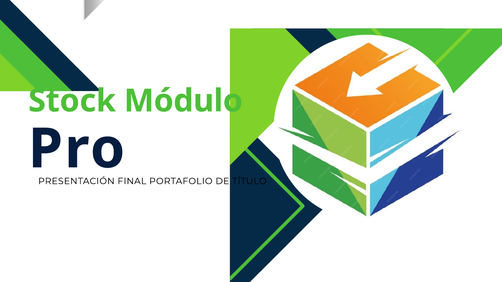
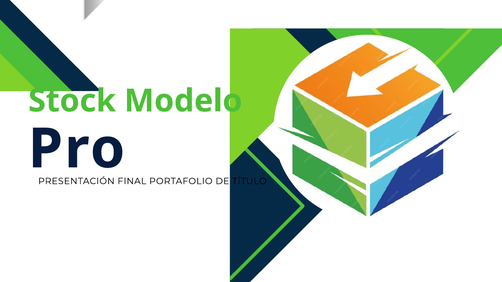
Módulo: Módulo -> Modelo (183, 101)
